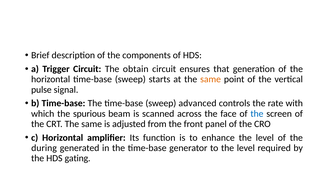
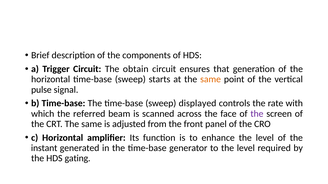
advanced: advanced -> displayed (198, 104)
spurious: spurious -> referred (89, 114)
the colour: blue -> purple (257, 114)
during: during -> instant (44, 148)
